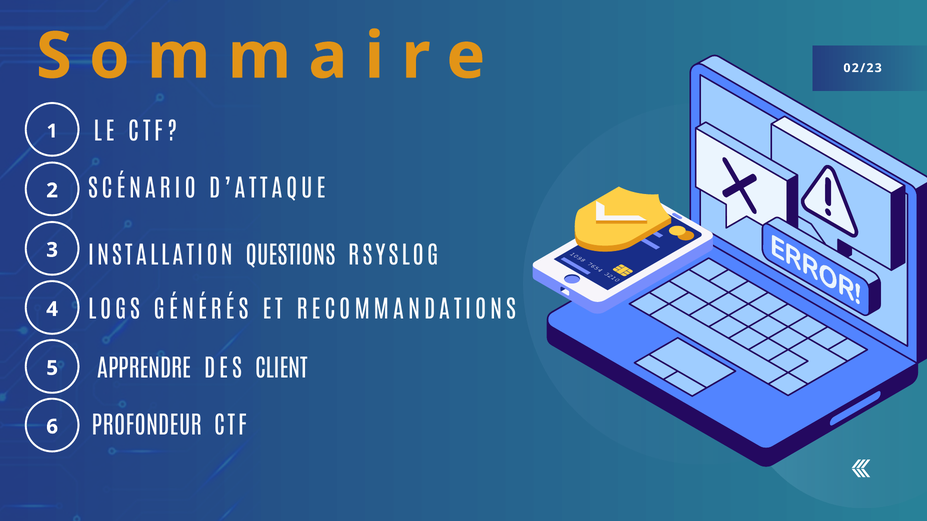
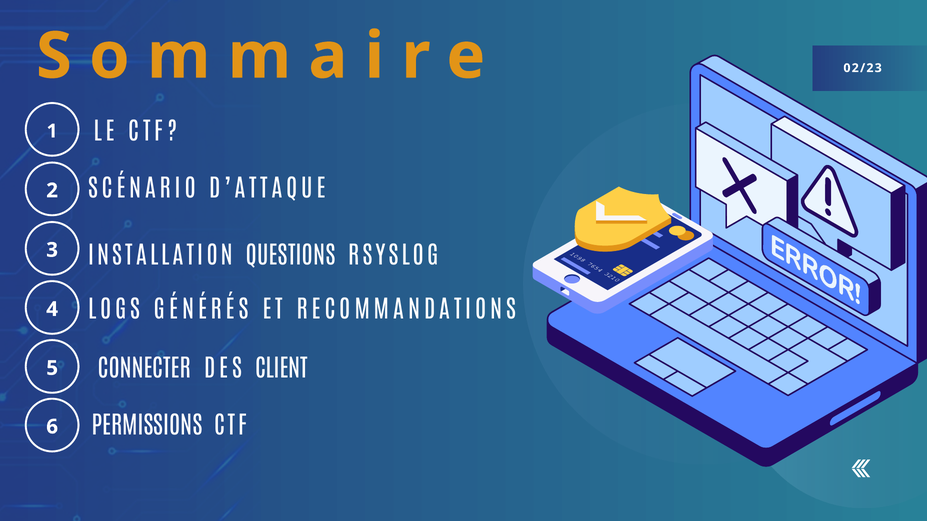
APPRENDRE: APPRENDRE -> CONNECTER (144, 370)
PROFONDEUR: PROFONDEUR -> PERMISSIONS (147, 427)
